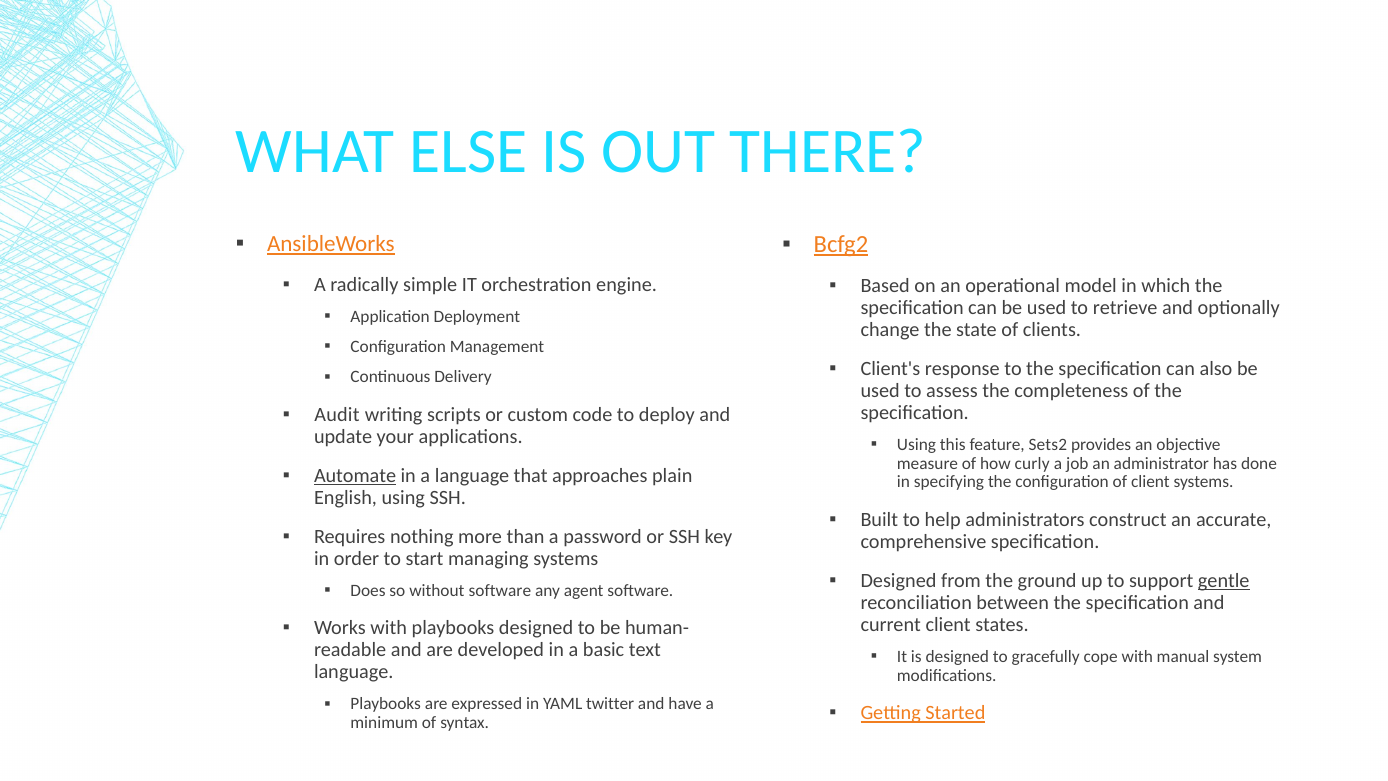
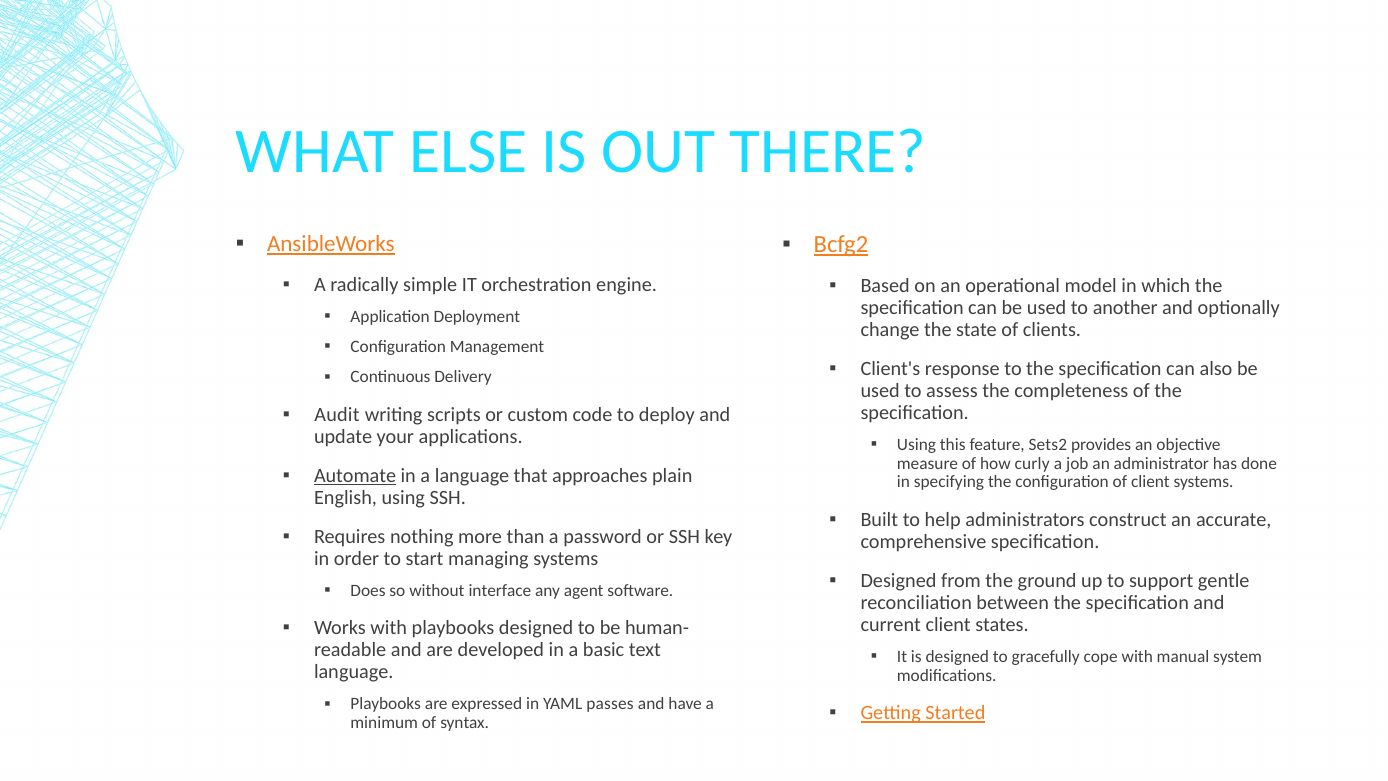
retrieve: retrieve -> another (1125, 308)
gentle underline: present -> none (1224, 581)
without software: software -> interface (500, 590)
twitter: twitter -> passes (610, 704)
